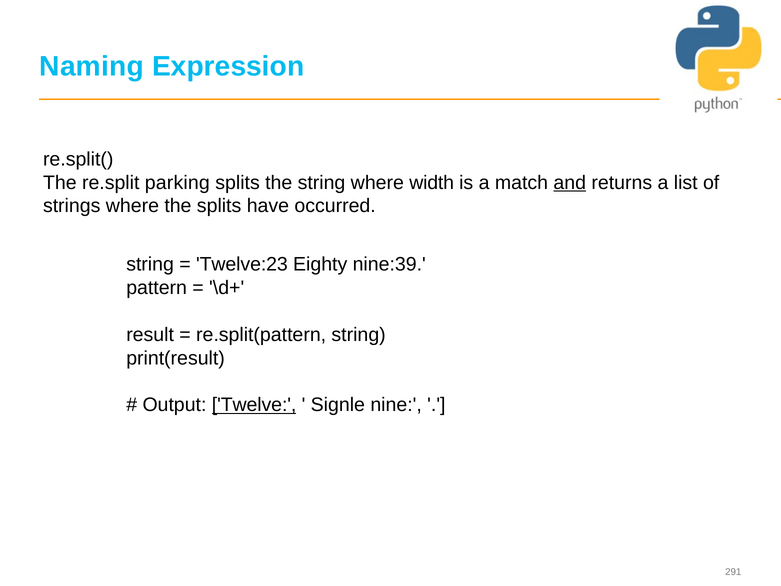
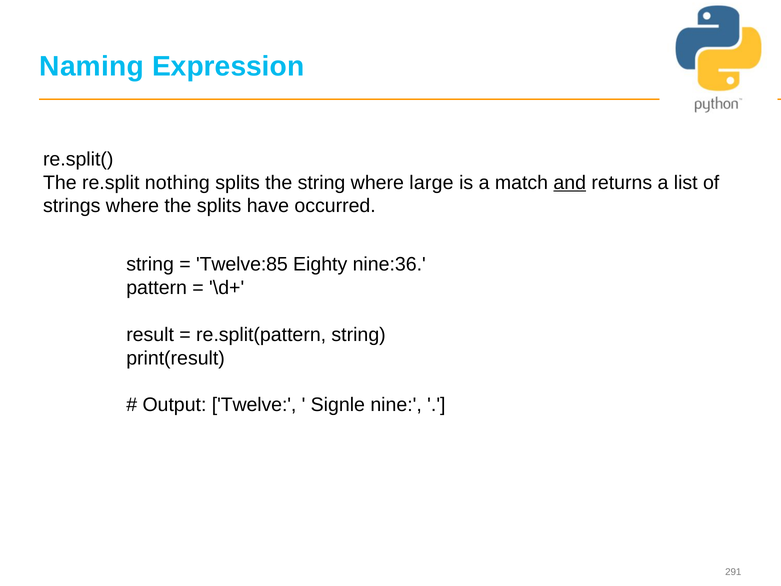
parking: parking -> nothing (177, 183)
width: width -> large (431, 183)
Twelve:23: Twelve:23 -> Twelve:85 (242, 264)
nine:39: nine:39 -> nine:36 (389, 264)
Twelve underline: present -> none (254, 405)
